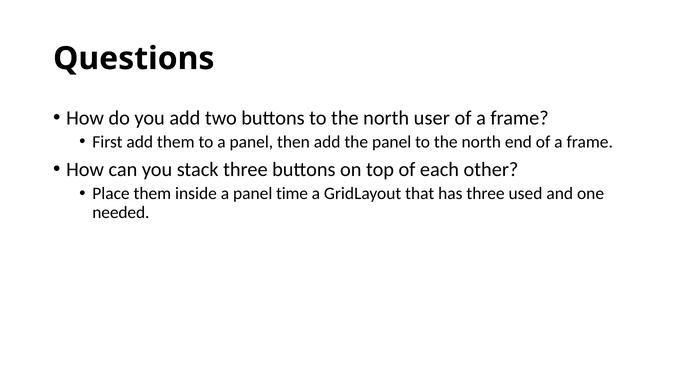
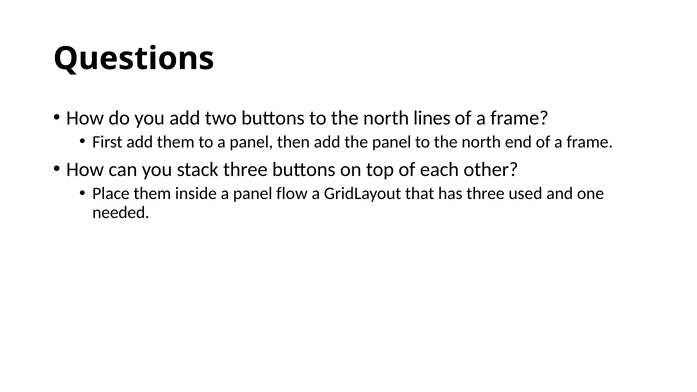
user: user -> lines (432, 118)
time: time -> flow (292, 194)
